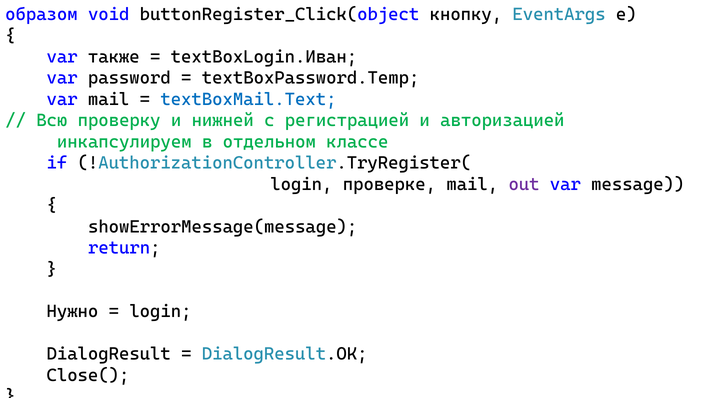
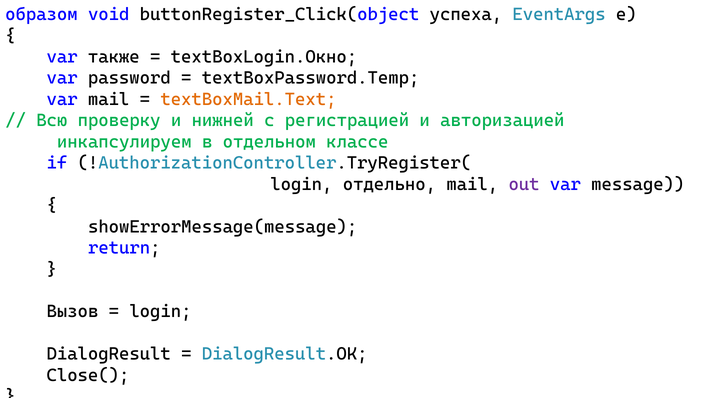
кнопку: кнопку -> успеха (466, 14)
textBoxLogin.Иван: textBoxLogin.Иван -> textBoxLogin.Окно (264, 57)
textBoxMail.Text colour: blue -> orange (248, 99)
проверке: проверке -> отдельно (389, 184)
Нужно: Нужно -> Вызов (72, 311)
